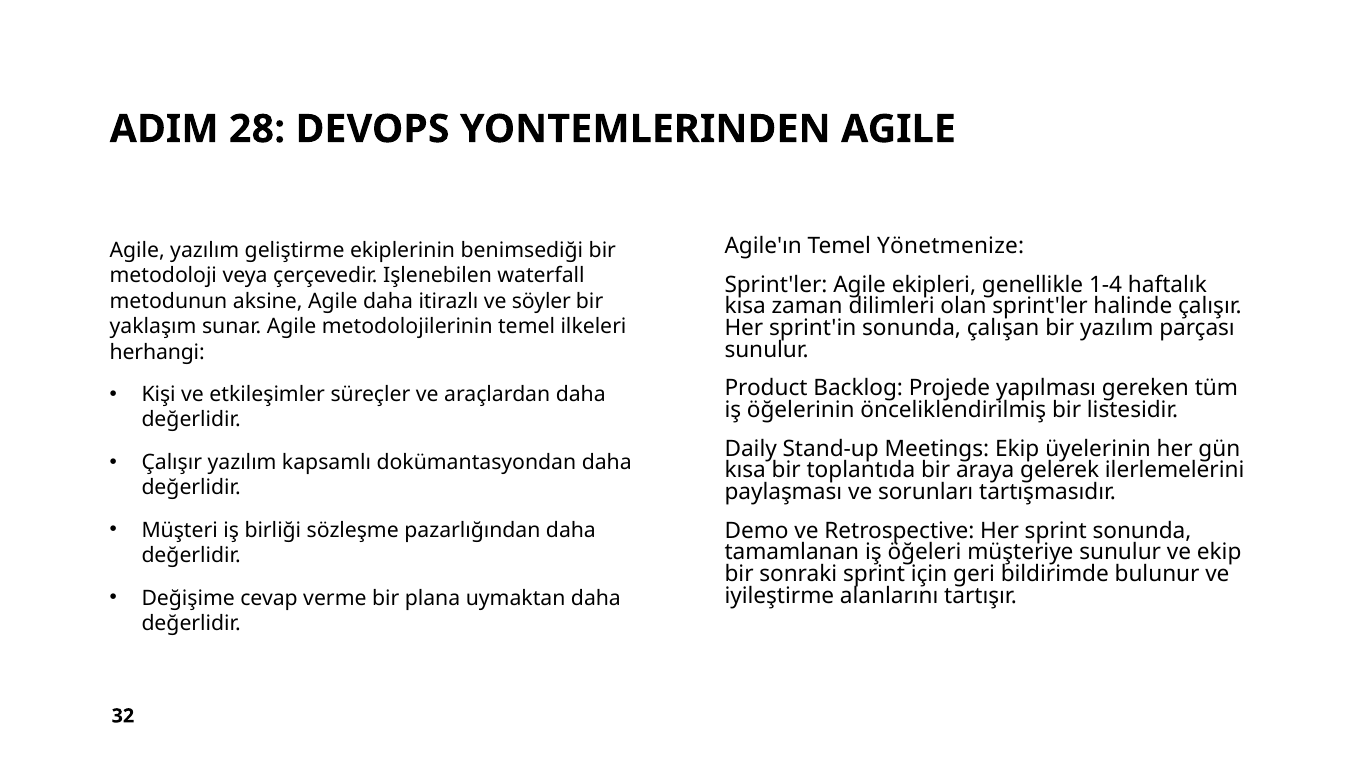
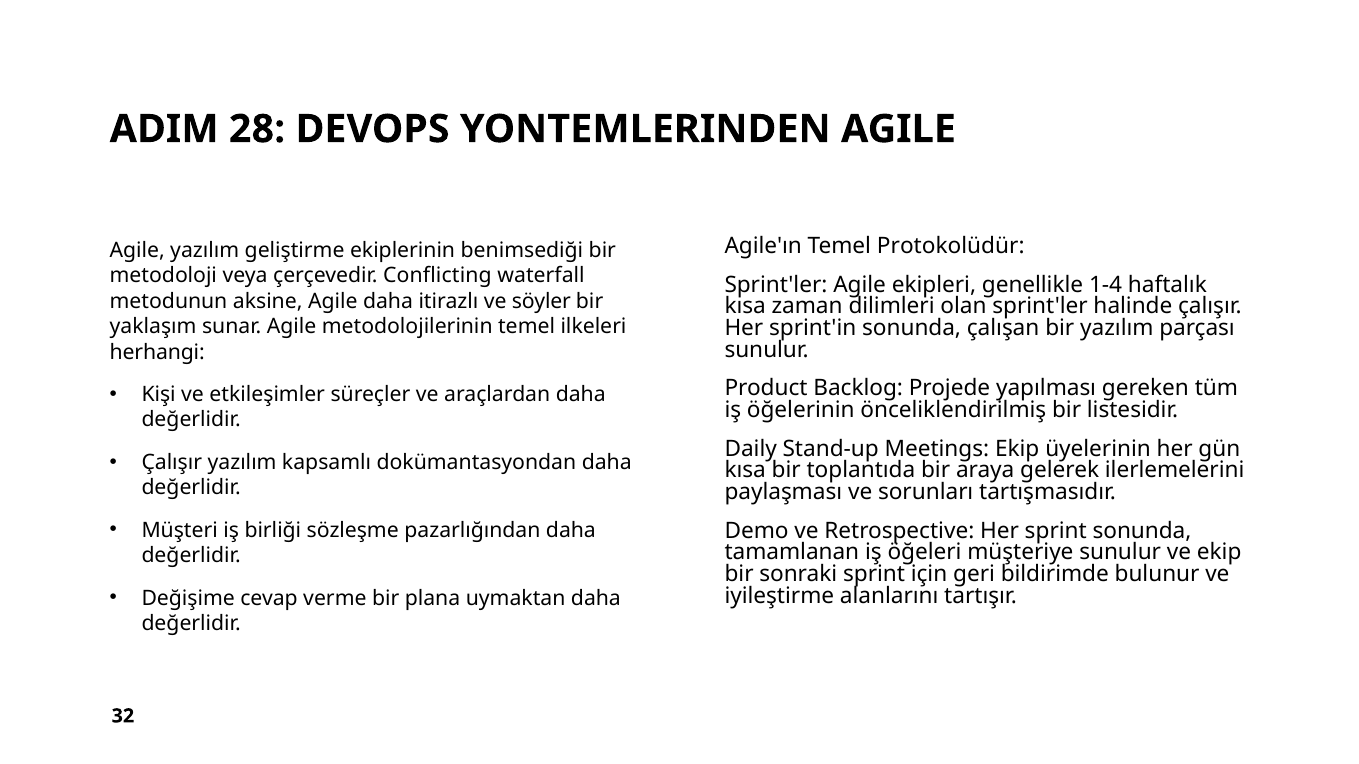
Yönetmenize: Yönetmenize -> Protokolüdür (951, 246)
Işlenebilen: Işlenebilen -> Conflicting (437, 276)
